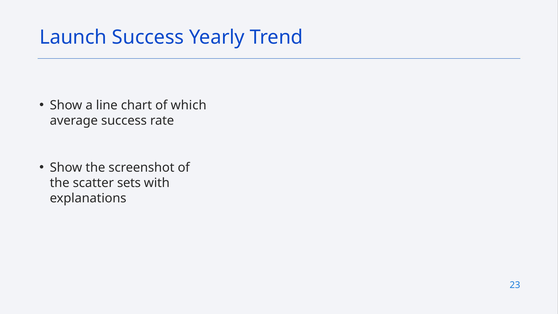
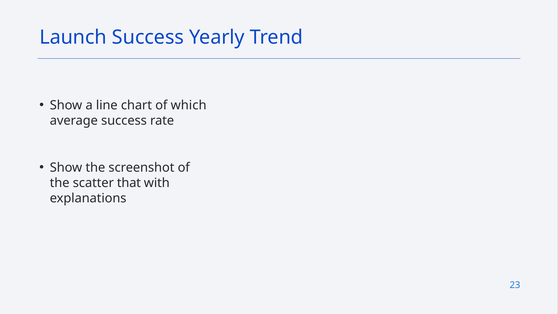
sets: sets -> that (129, 183)
